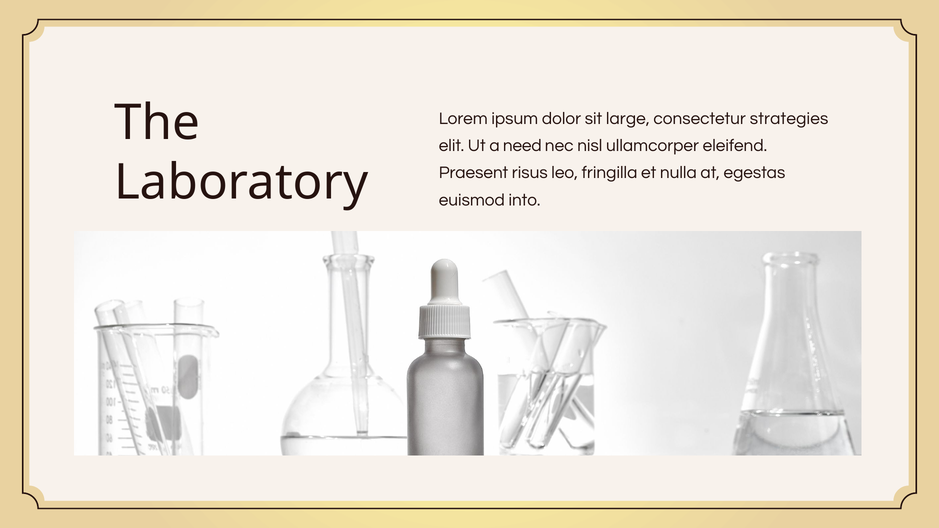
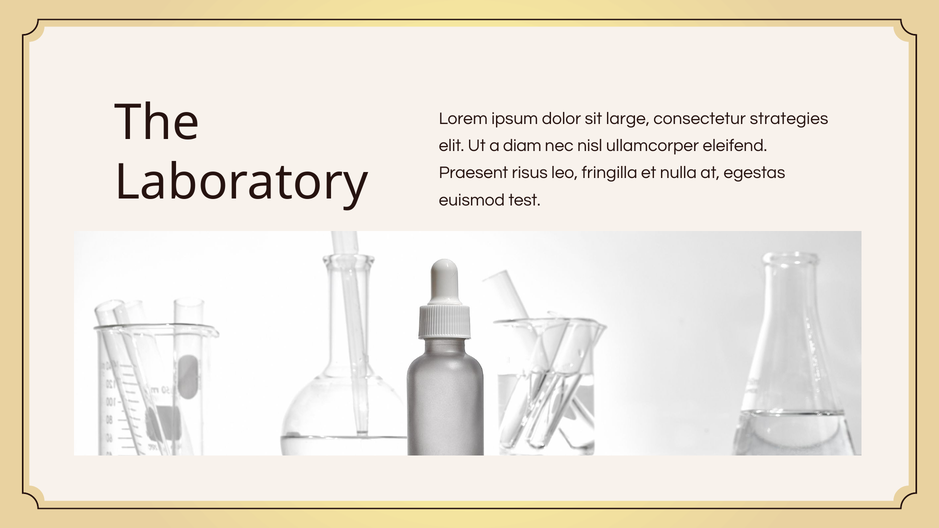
need: need -> diam (522, 146)
into: into -> test (525, 200)
